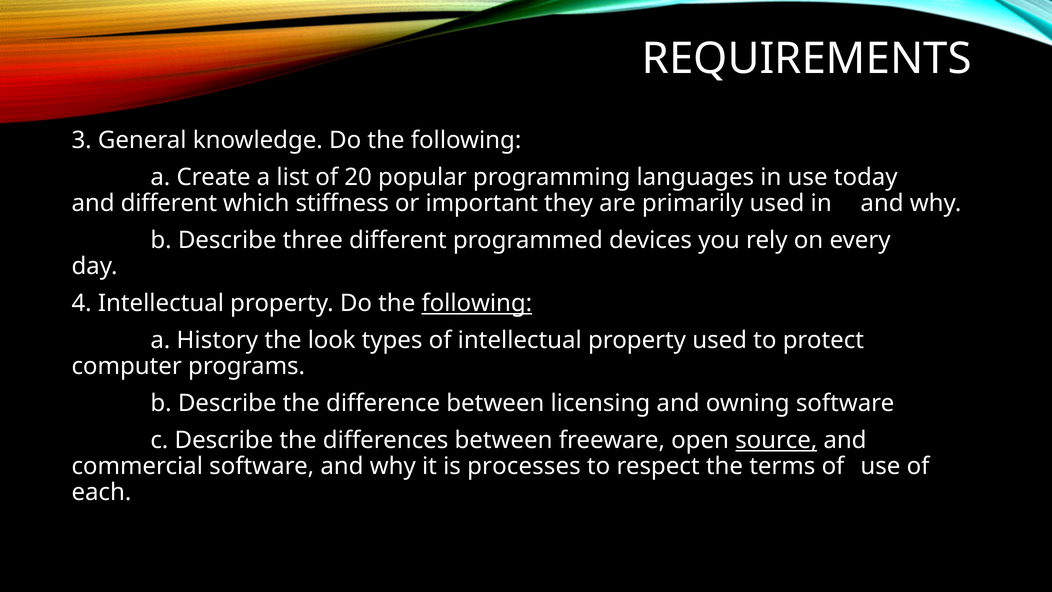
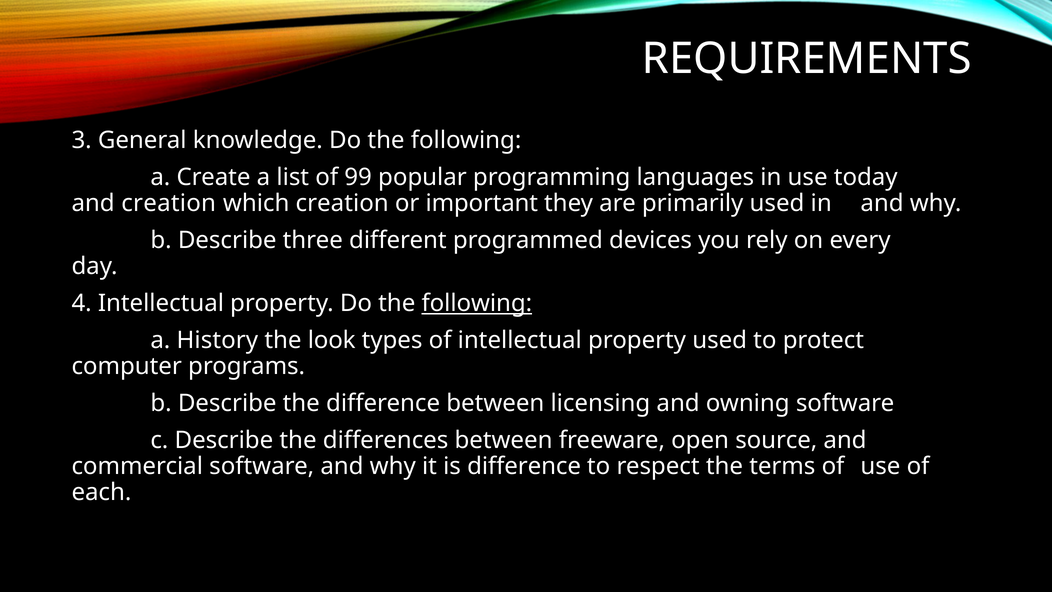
20: 20 -> 99 (358, 177)
and different: different -> creation (169, 203)
which stiffness: stiffness -> creation (342, 203)
source underline: present -> none (776, 440)
is processes: processes -> difference (524, 466)
